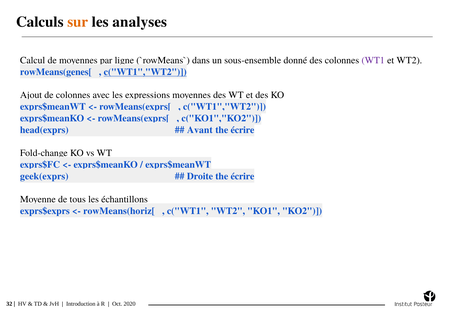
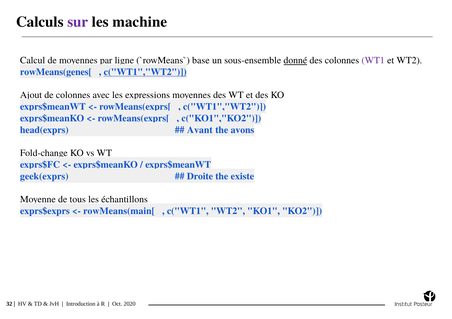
sur colour: orange -> purple (78, 22)
analyses: analyses -> machine (140, 22)
dans: dans -> base (201, 61)
donné underline: none -> present (295, 61)
écrire: écrire -> avons (242, 130)
écrire: écrire -> existe (242, 176)
rowMeans(horiz[: rowMeans(horiz[ -> rowMeans(main[ (119, 211)
